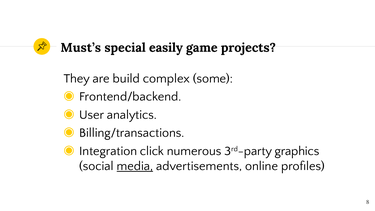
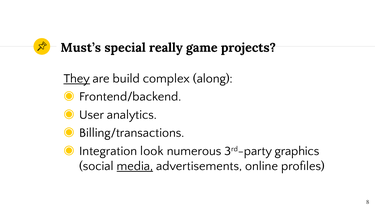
easily: easily -> really (166, 48)
They underline: none -> present (77, 78)
some: some -> along (213, 78)
click: click -> look (152, 151)
